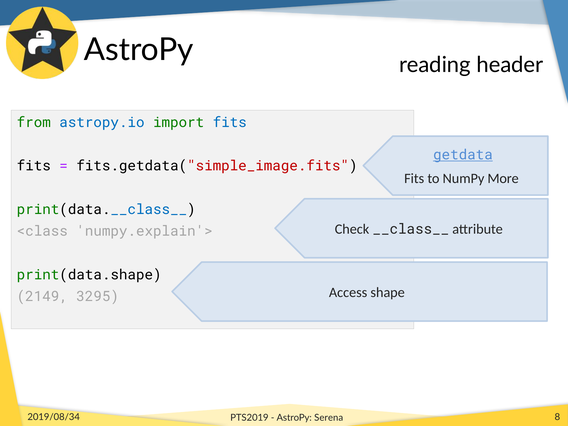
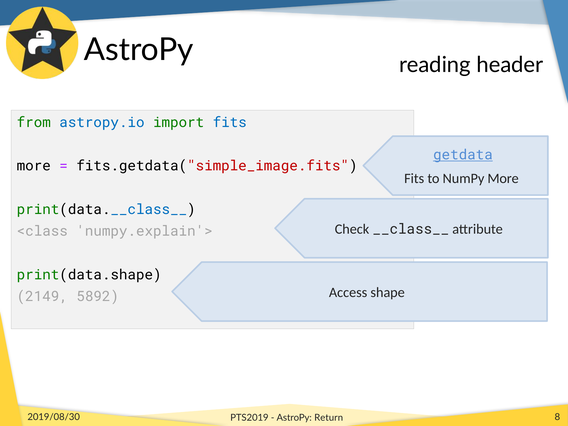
fits: fits -> more (34, 166)
3295: 3295 -> 5892 (98, 297)
2019/08/34: 2019/08/34 -> 2019/08/30 (54, 417)
Serena: Serena -> Return (329, 418)
